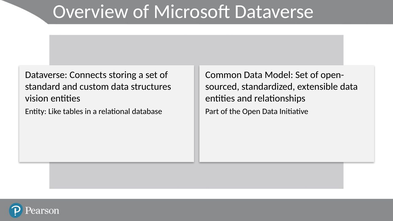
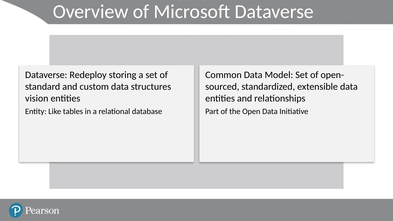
Connects: Connects -> Redeploy (88, 75)
